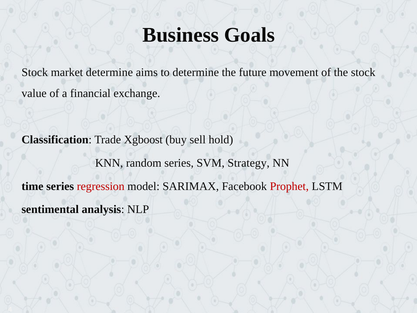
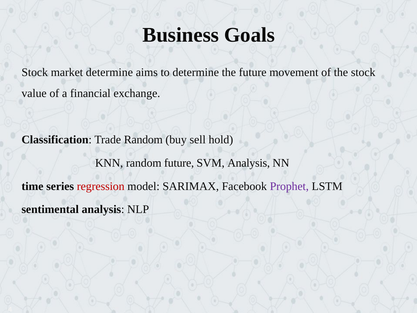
Trade Xgboost: Xgboost -> Random (143, 140)
random series: series -> future (179, 163)
SVM Strategy: Strategy -> Analysis (249, 163)
Prophet colour: red -> purple (289, 186)
